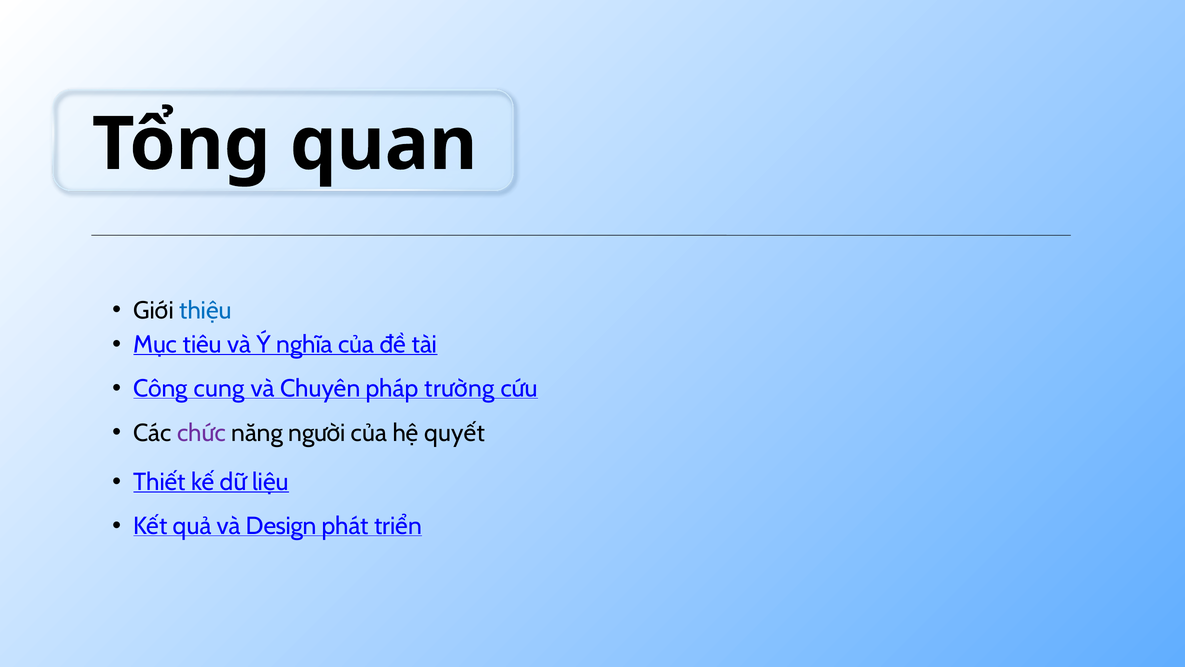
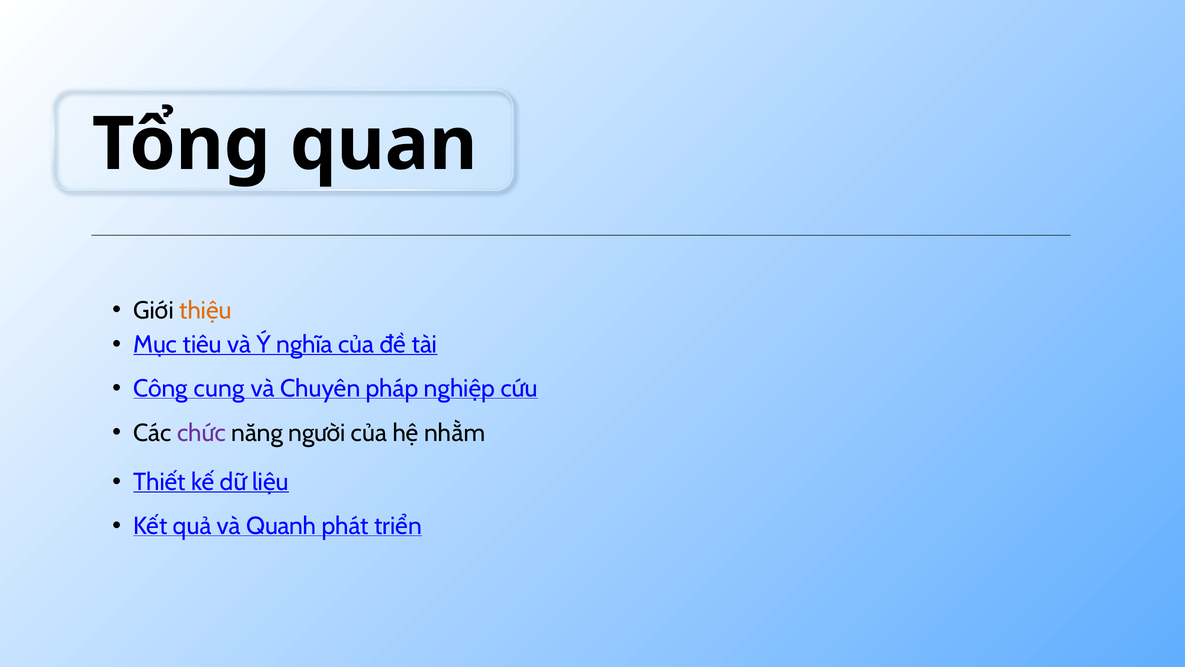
thiệu colour: blue -> orange (206, 310)
trường: trường -> nghiệp (460, 388)
quyết: quyết -> nhằm (455, 433)
Design: Design -> Quanh (281, 526)
